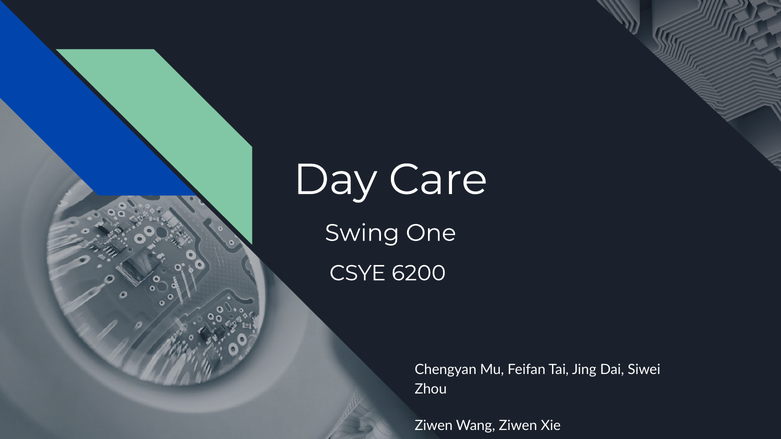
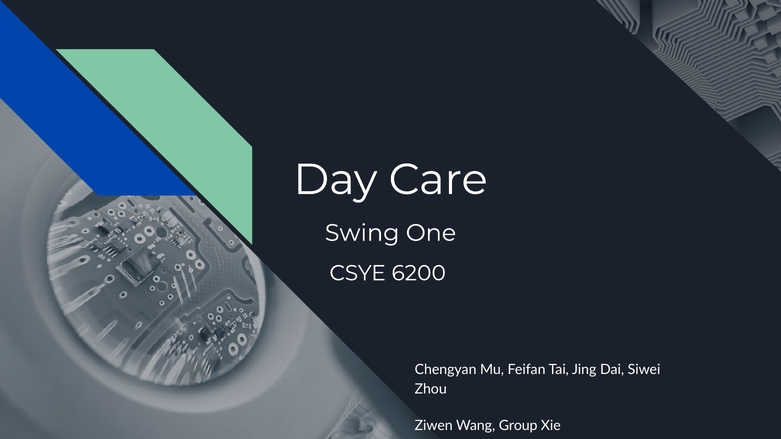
Wang Ziwen: Ziwen -> Group (518, 426)
